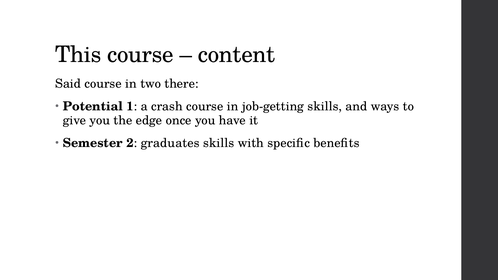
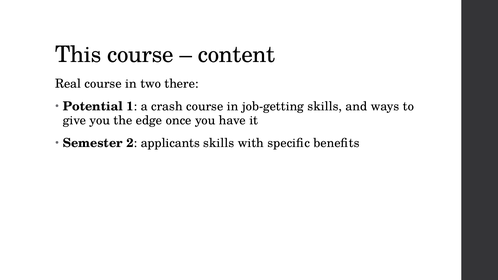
Said: Said -> Real (68, 84)
graduates: graduates -> applicants (170, 143)
